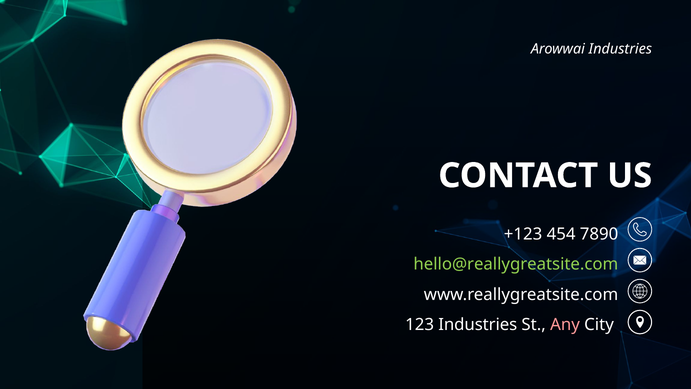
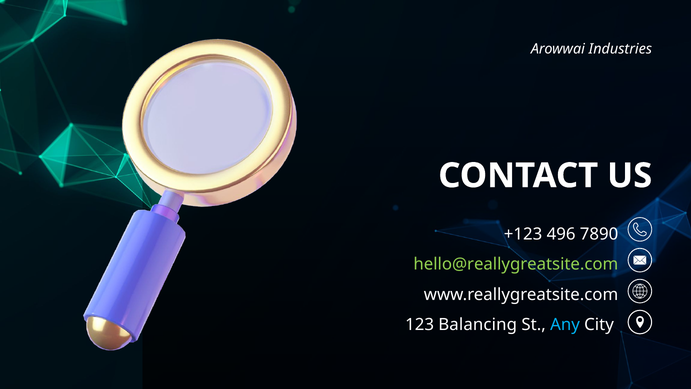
454: 454 -> 496 (561, 234)
123 Industries: Industries -> Balancing (478, 325)
Any colour: pink -> light blue (565, 325)
